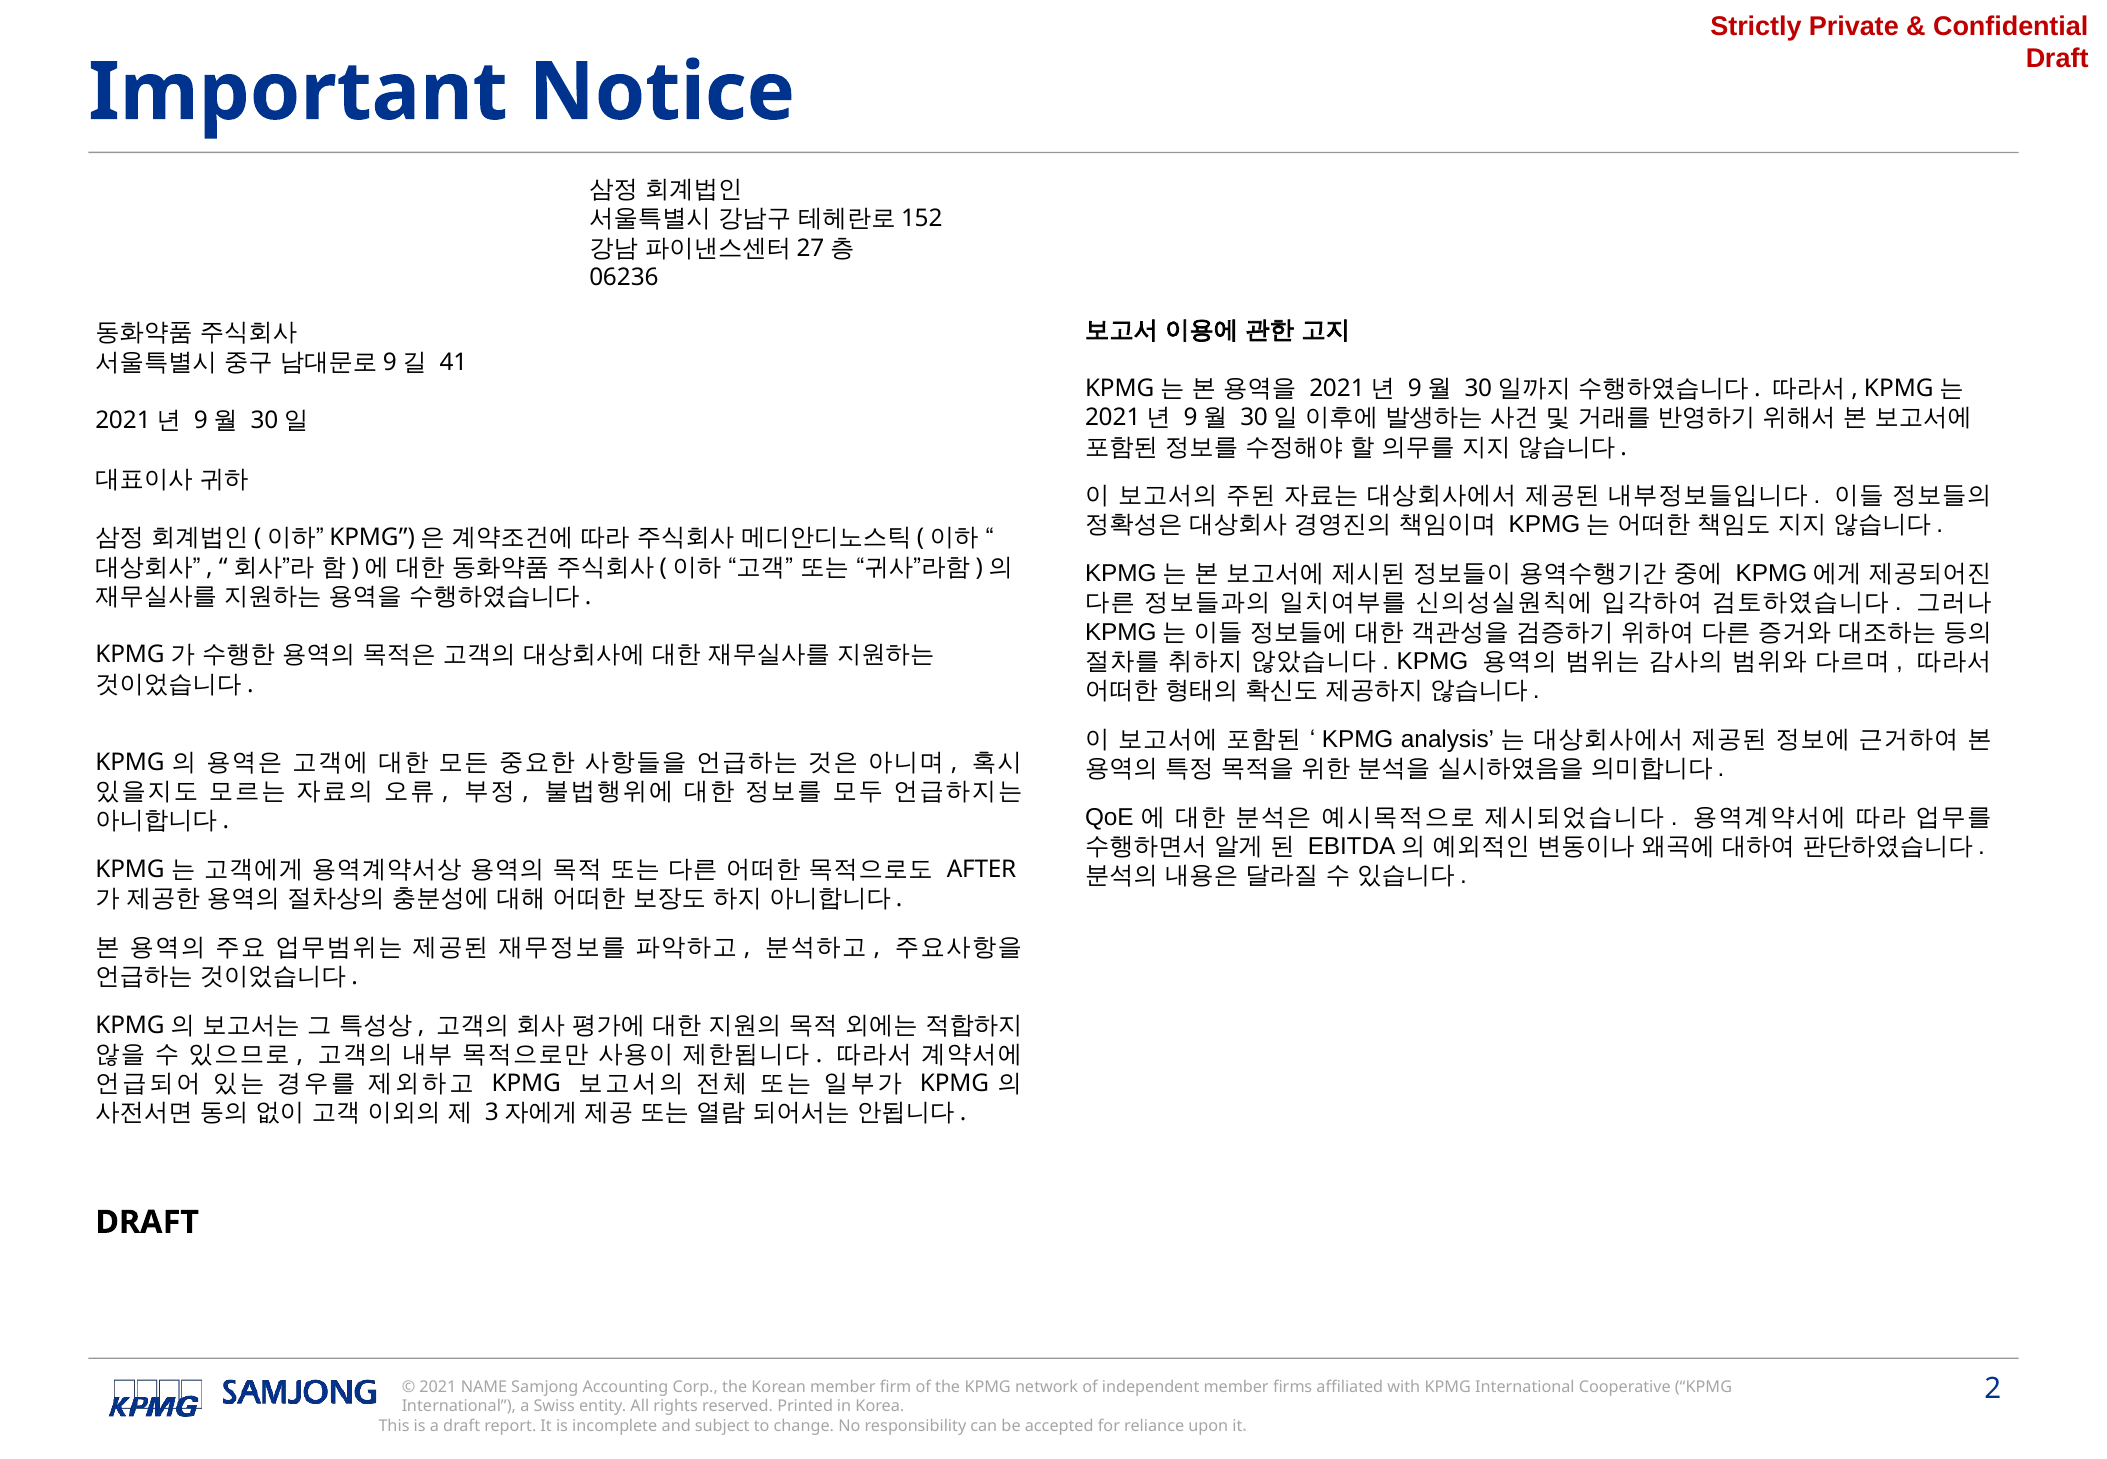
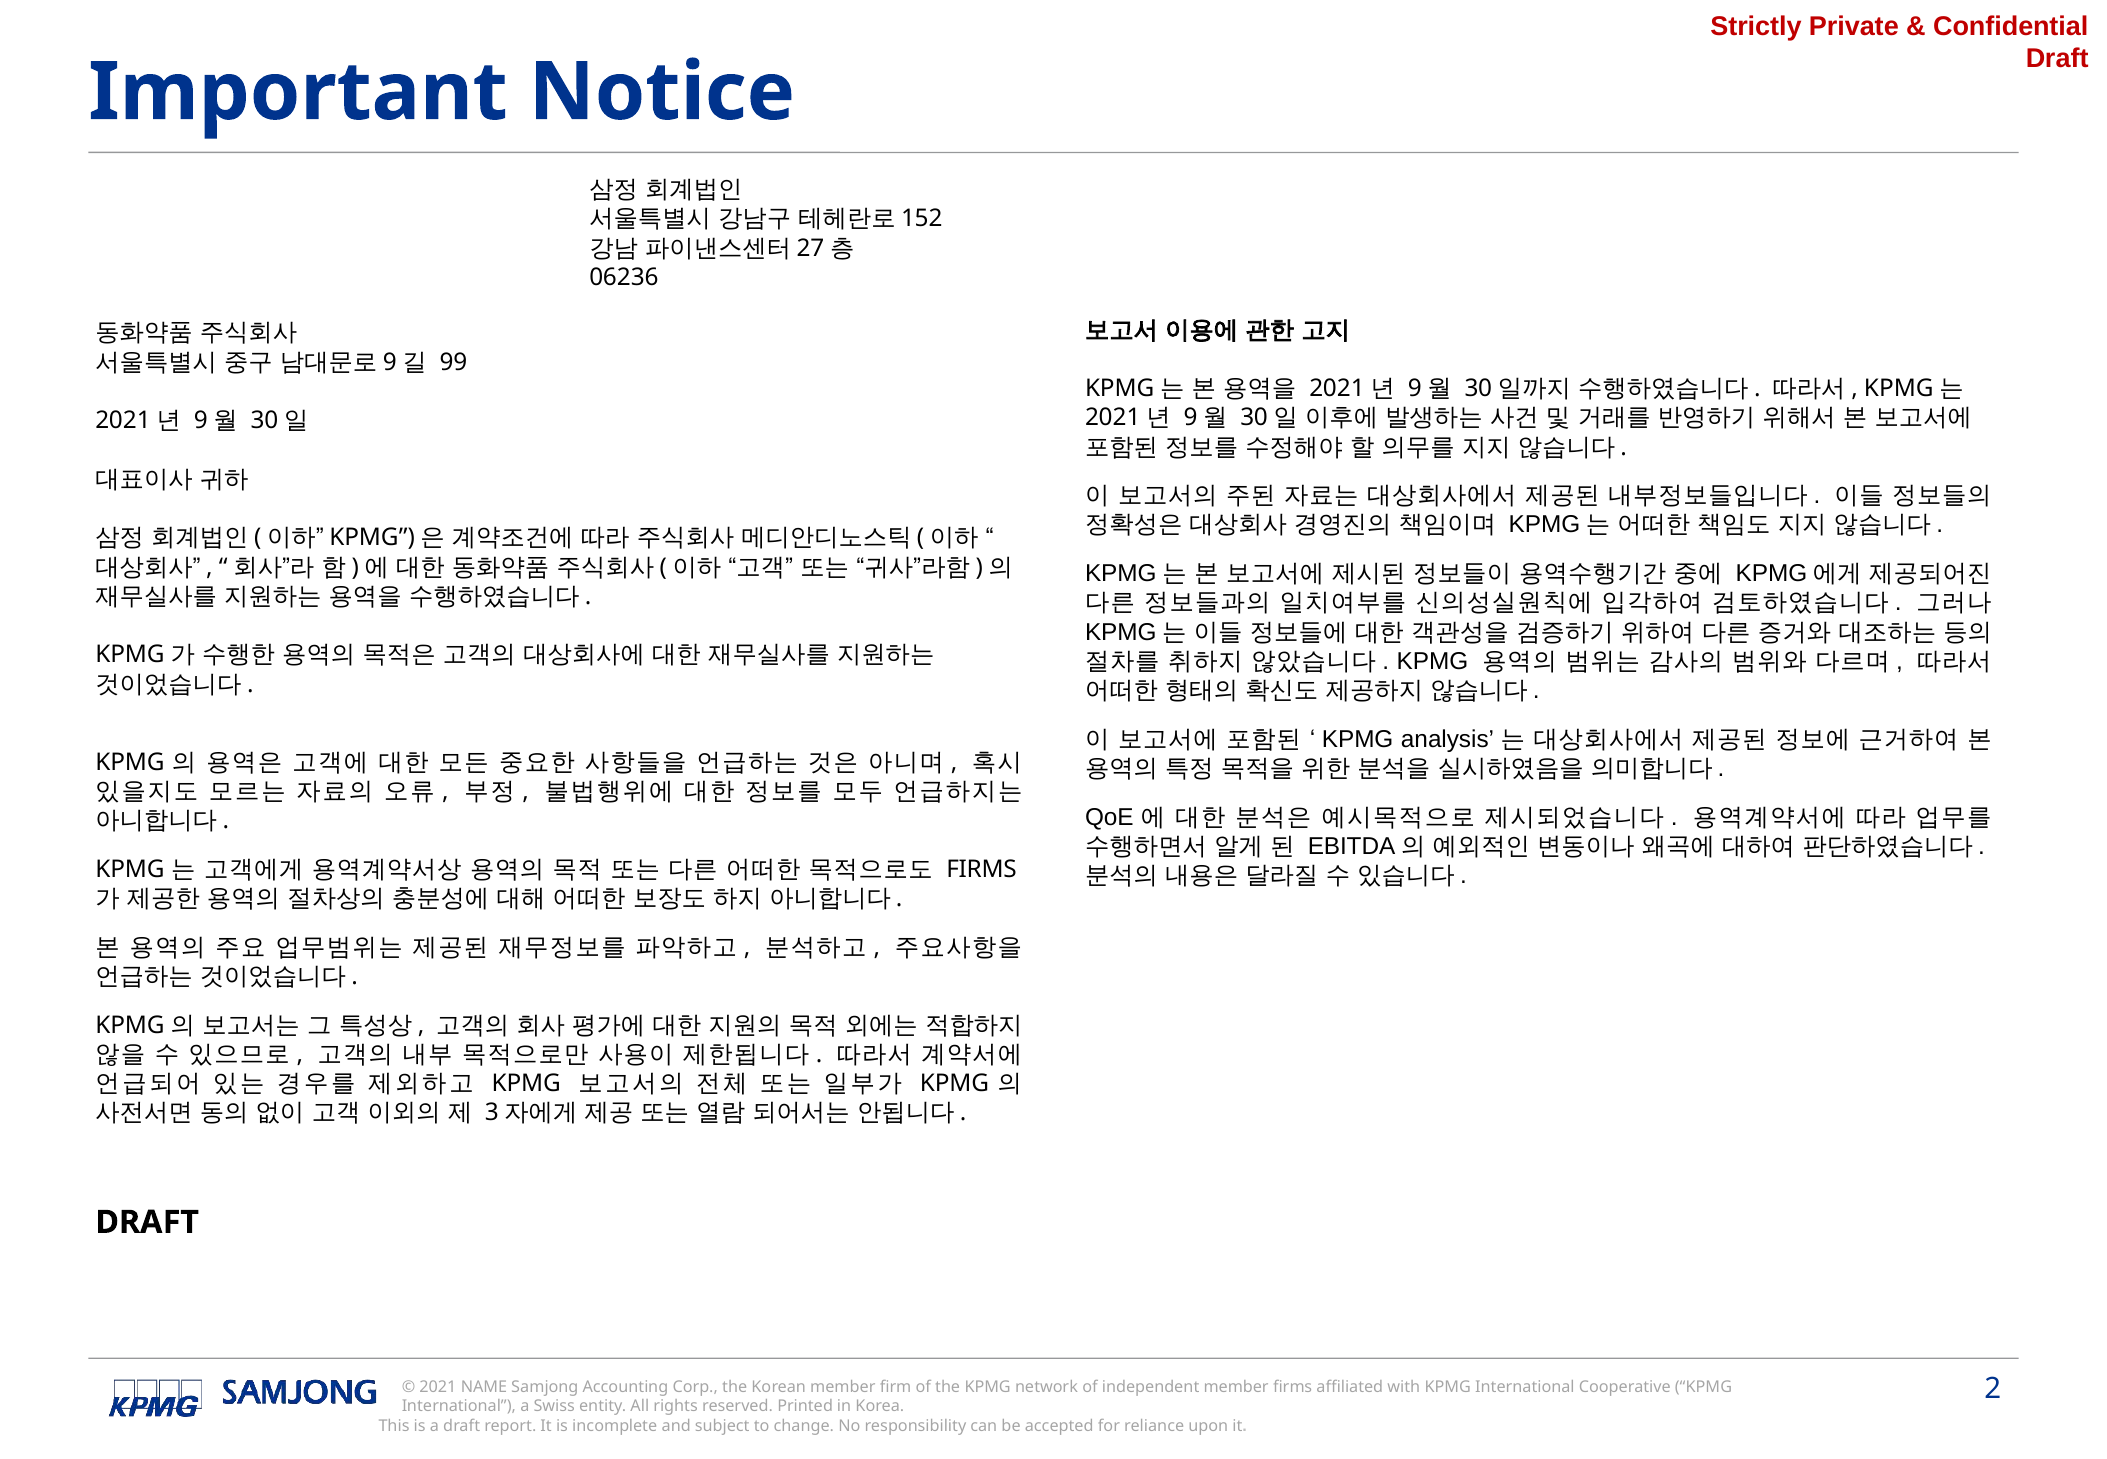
41: 41 -> 99 (453, 362)
AFTER: AFTER -> FIRMS (982, 869)
